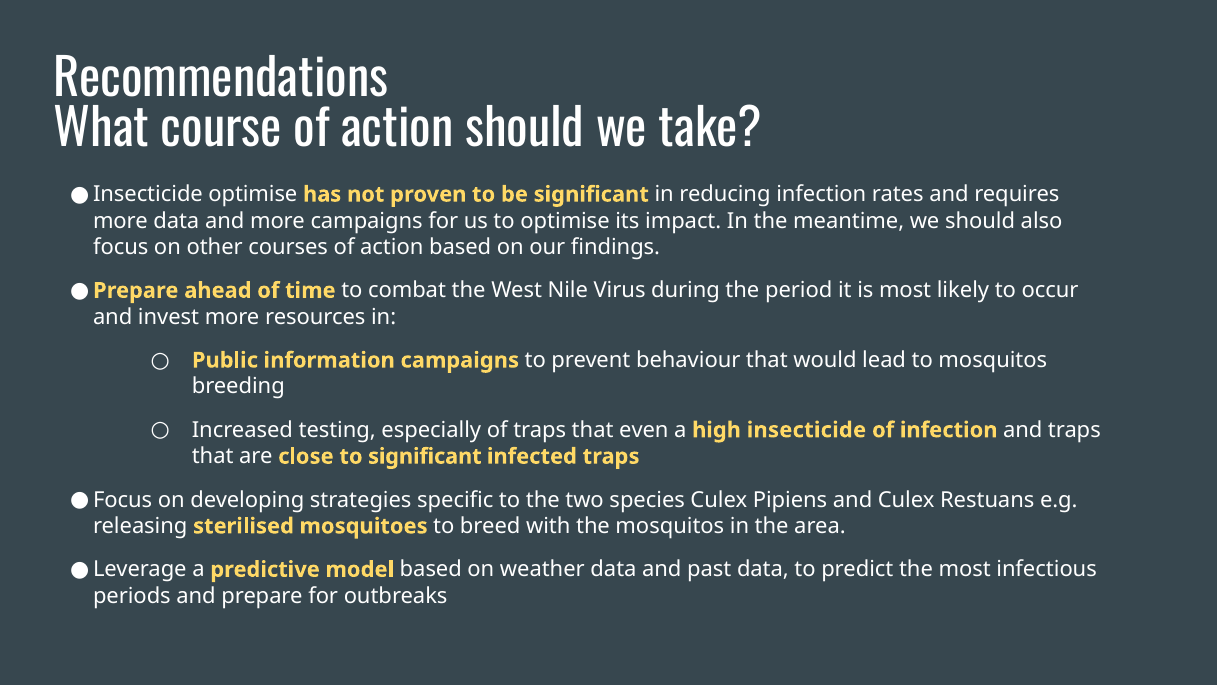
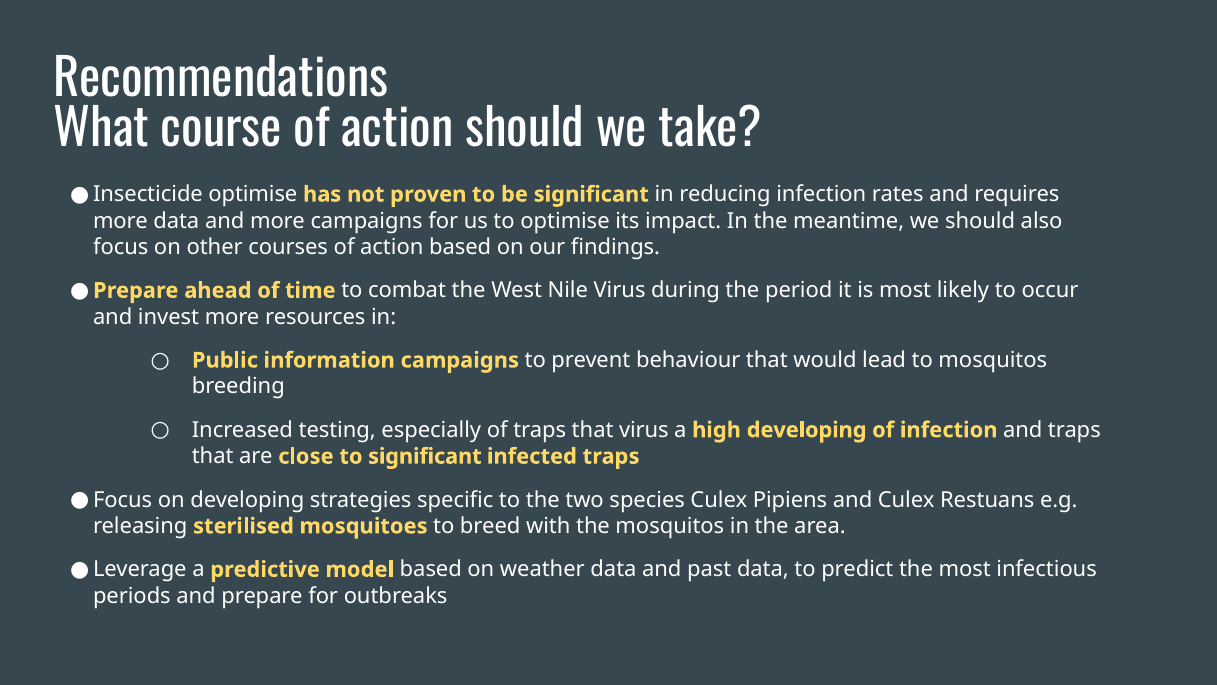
that even: even -> virus (644, 430)
high insecticide: insecticide -> developing (807, 430)
